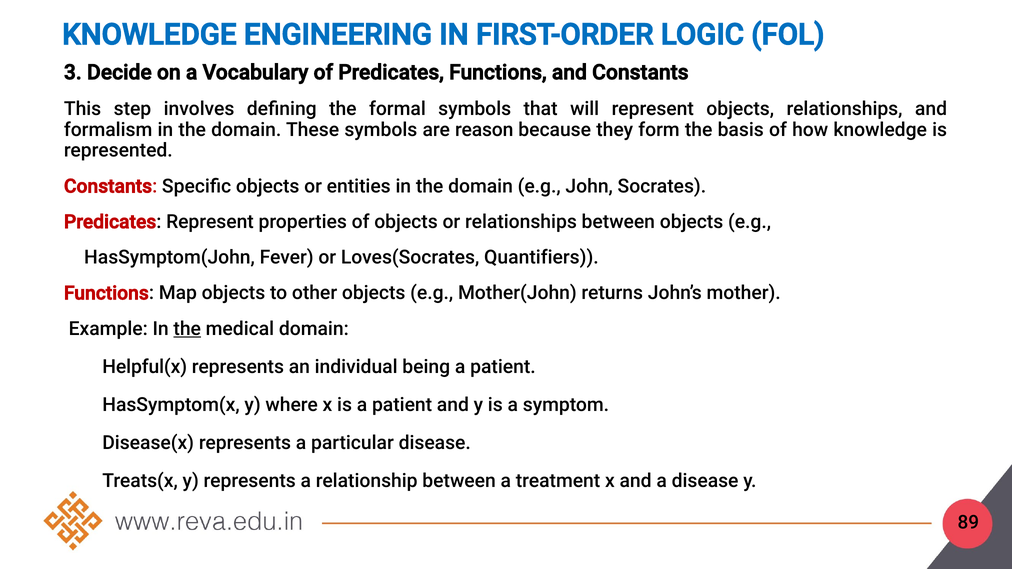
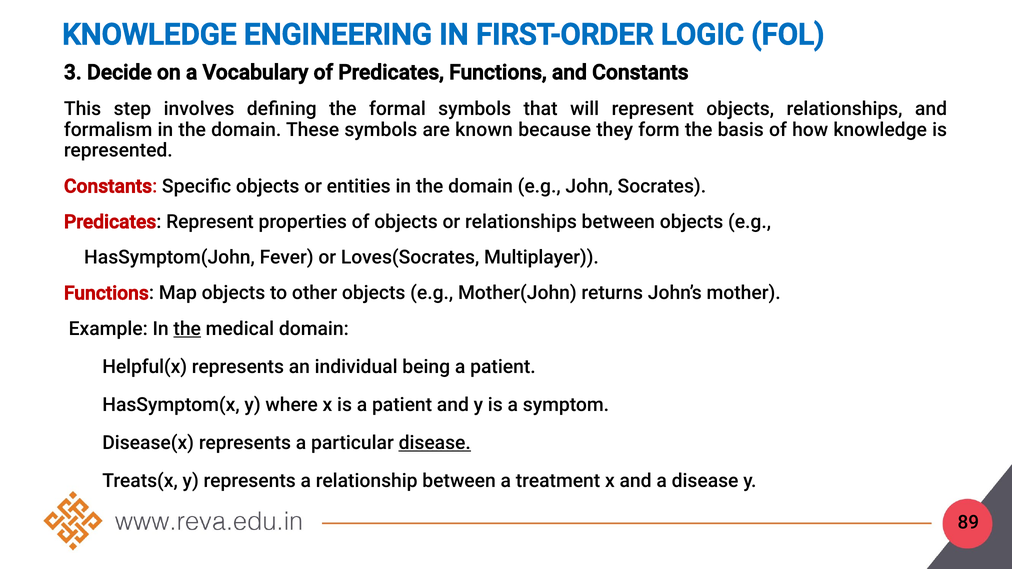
reason: reason -> known (484, 130)
Quantifiers: Quantifiers -> Multiplayer (541, 258)
disease underline: none -> present (435, 443)
